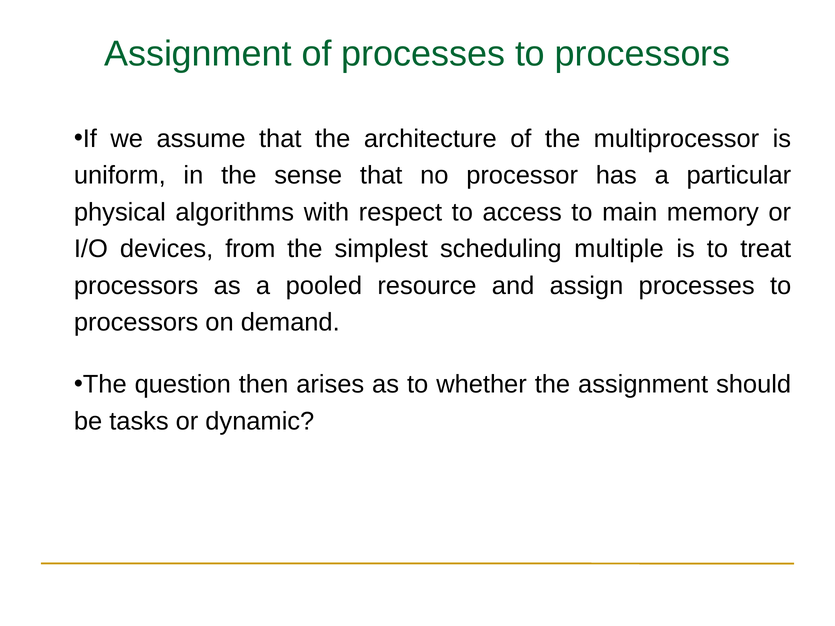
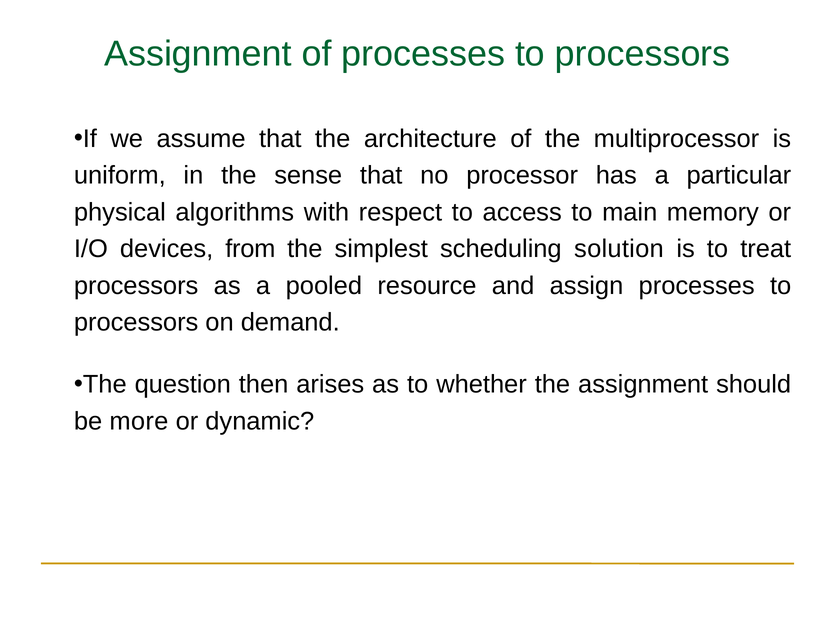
multiple: multiple -> solution (619, 249)
tasks: tasks -> more (139, 421)
